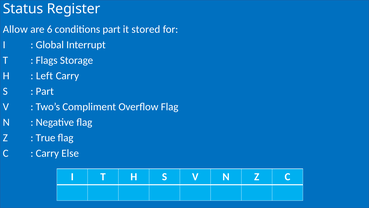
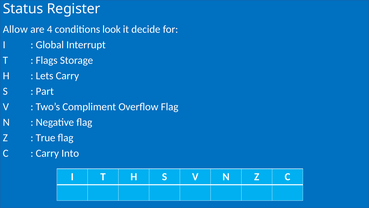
6: 6 -> 4 (50, 29)
conditions part: part -> look (112, 29)
stored: stored -> decide (146, 29)
Left: Left -> Lets (45, 76)
Else: Else -> Into (70, 153)
